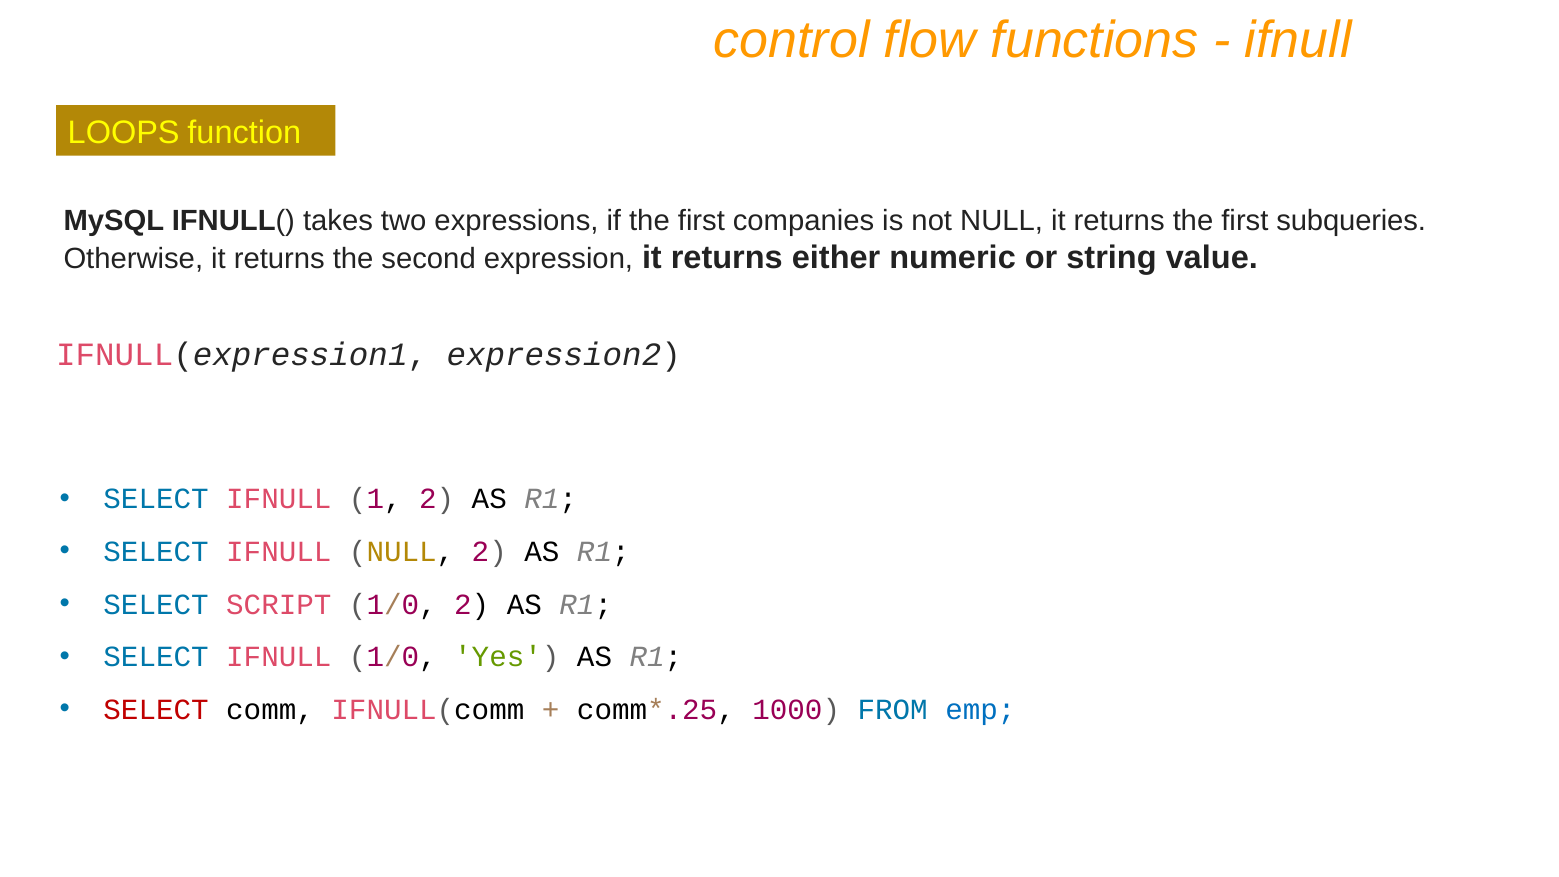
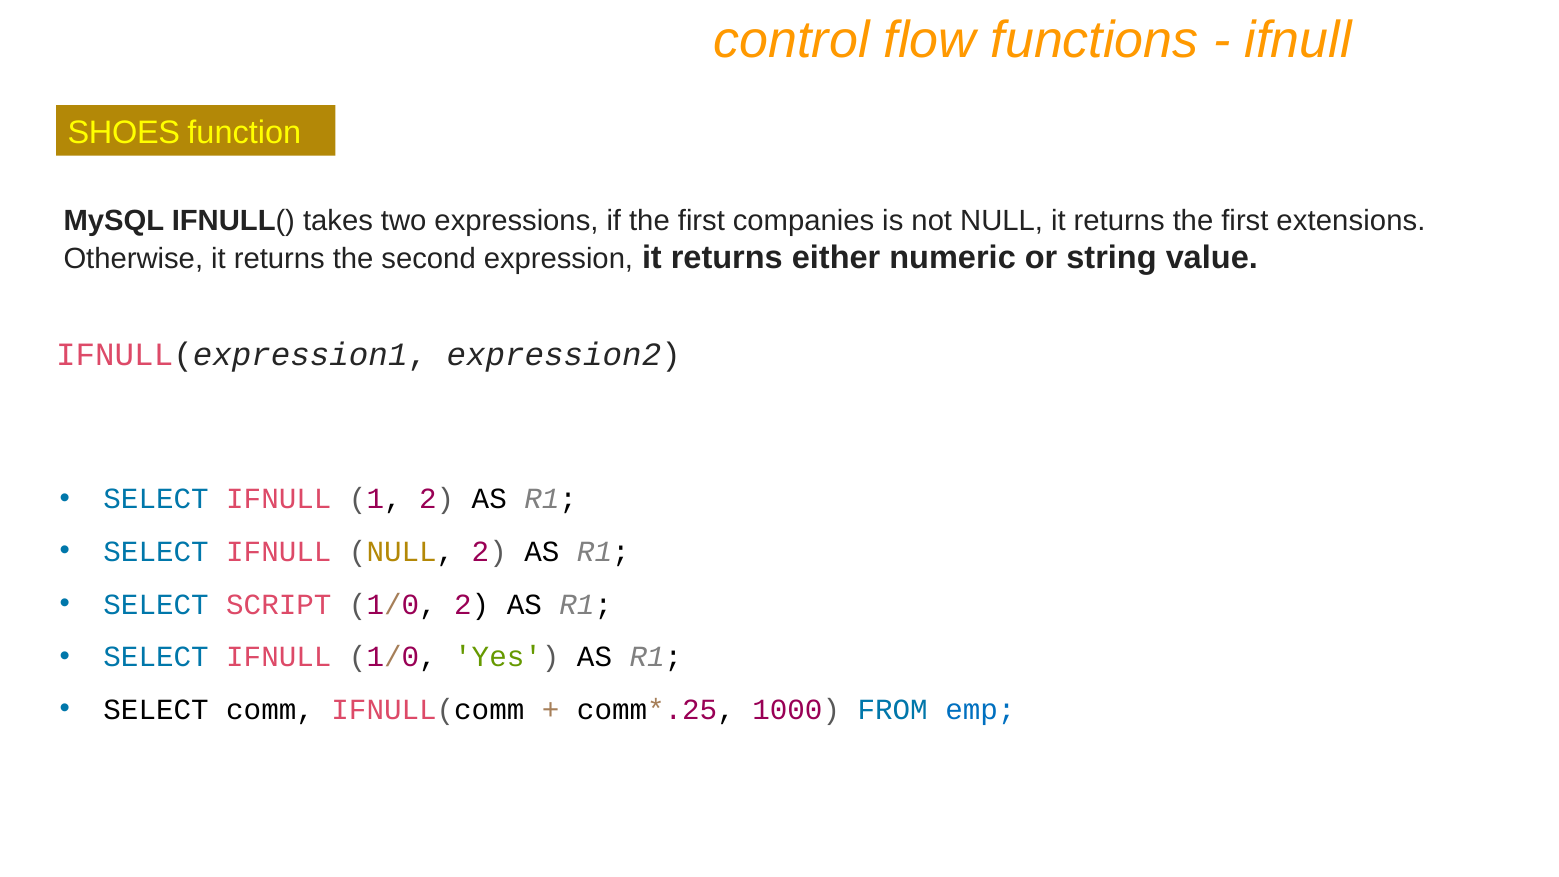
LOOPS: LOOPS -> SHOES (124, 133)
subqueries: subqueries -> extensions (1351, 221)
SELECT colour: red -> black (156, 710)
